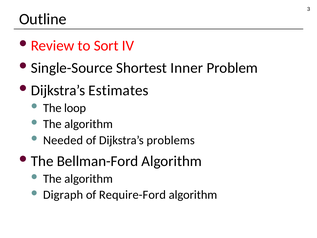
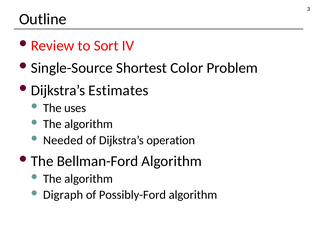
Inner: Inner -> Color (187, 68)
loop: loop -> uses (75, 108)
problems: problems -> operation (171, 140)
Require-Ford: Require-Ford -> Possibly-Ford (132, 195)
